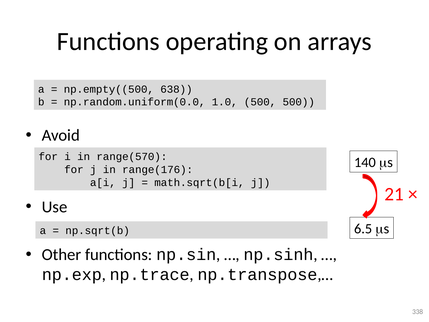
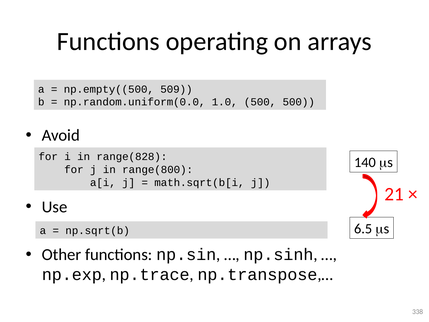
638: 638 -> 509 (176, 89)
range(570: range(570 -> range(828 (132, 157)
range(176: range(176 -> range(800 (158, 170)
